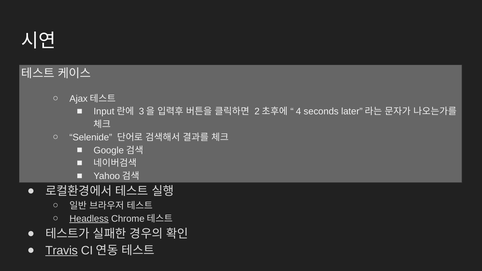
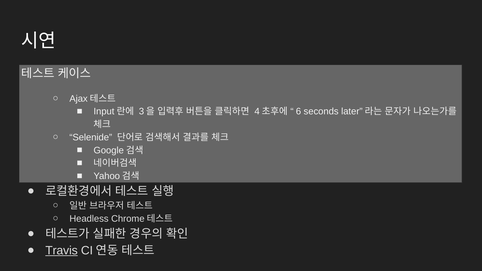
2: 2 -> 4 (257, 112)
4: 4 -> 6 (298, 112)
Headless underline: present -> none (89, 219)
